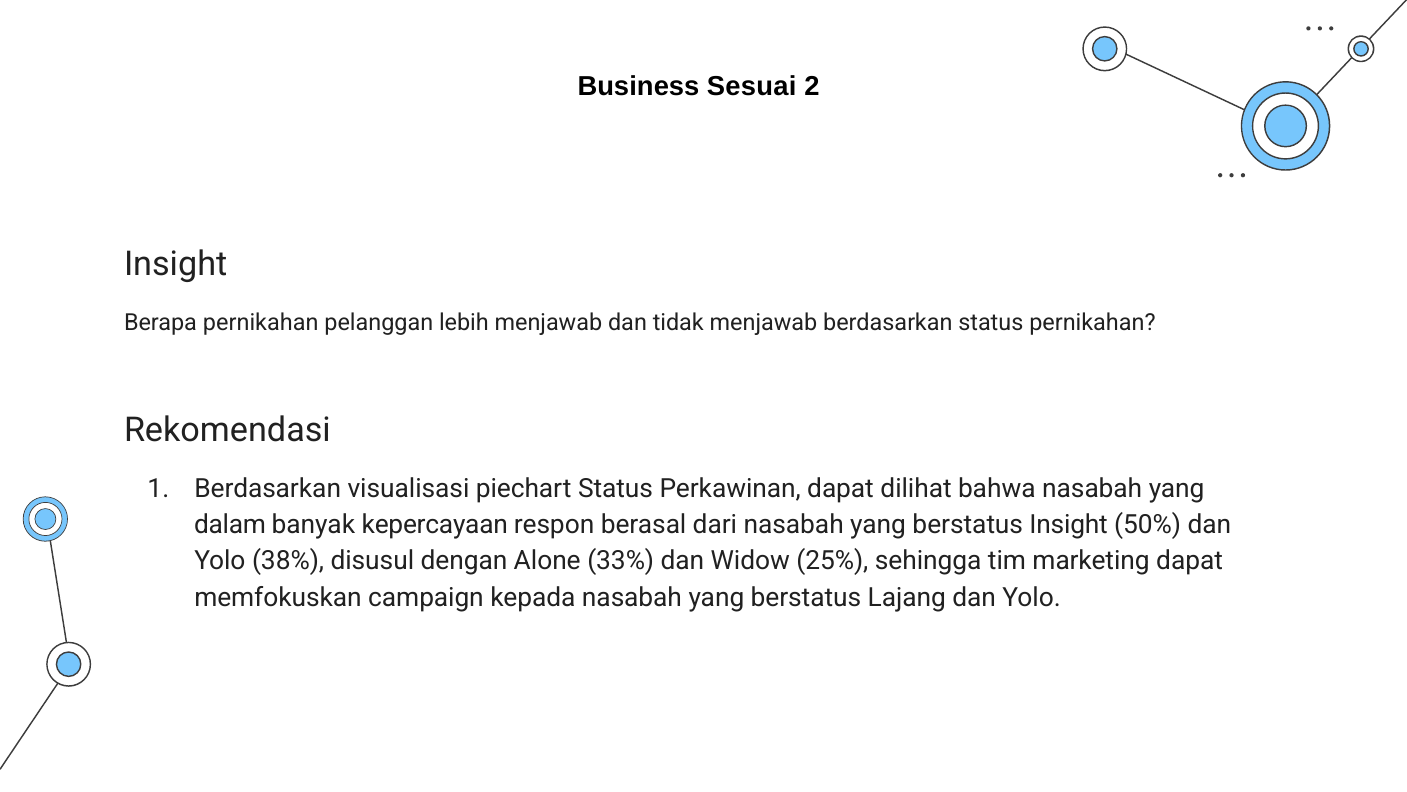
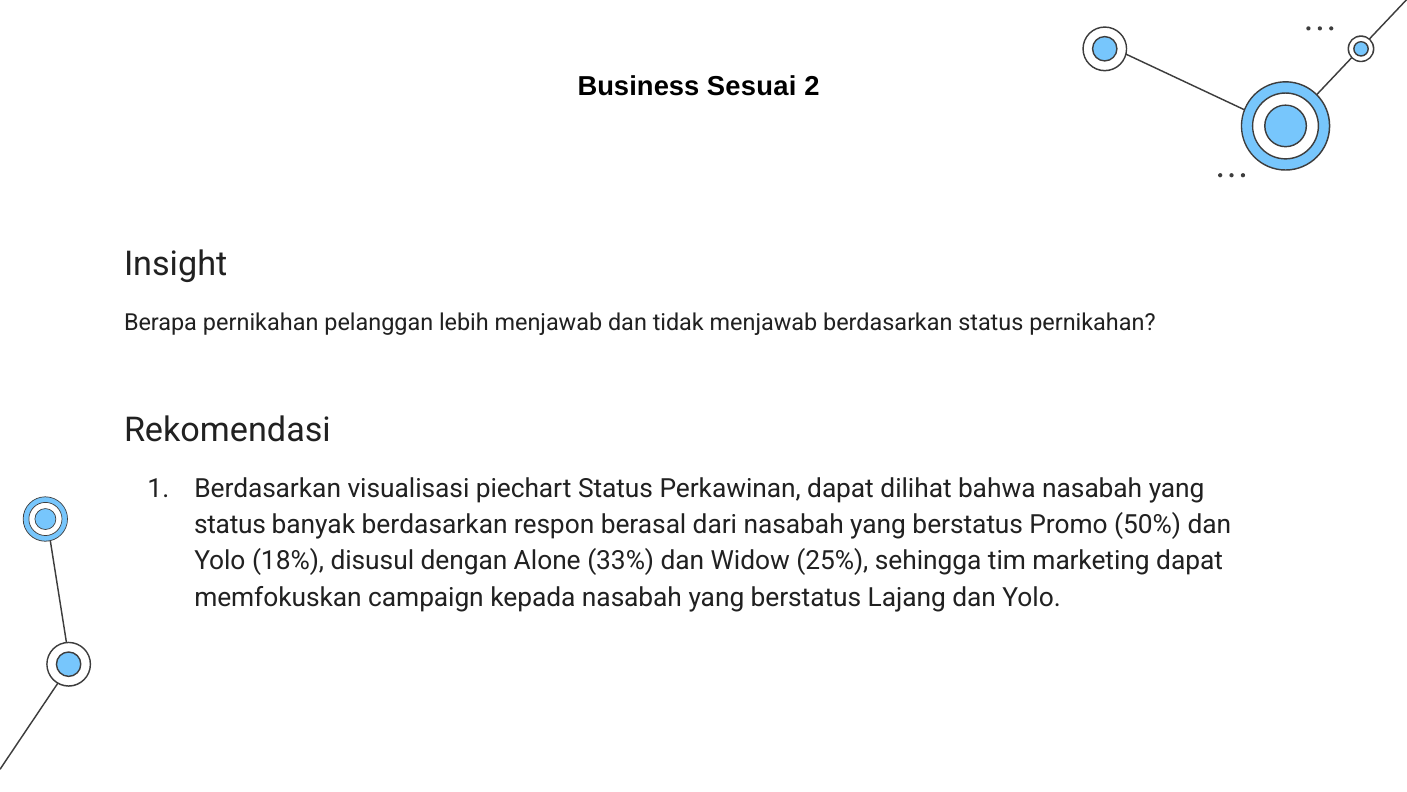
dalam: dalam -> status (230, 525)
banyak kepercayaan: kepercayaan -> berdasarkan (435, 525)
berstatus Insight: Insight -> Promo (1069, 525)
38%: 38% -> 18% (288, 561)
